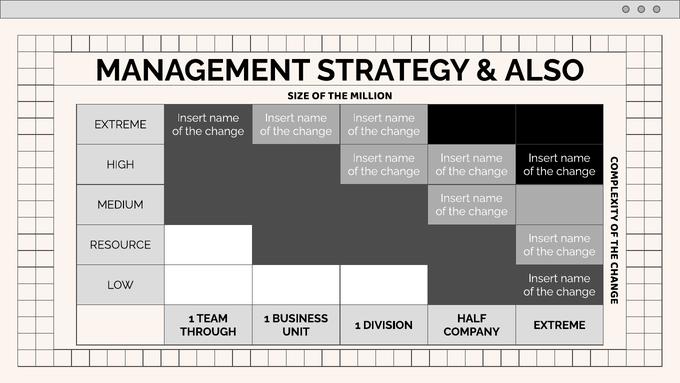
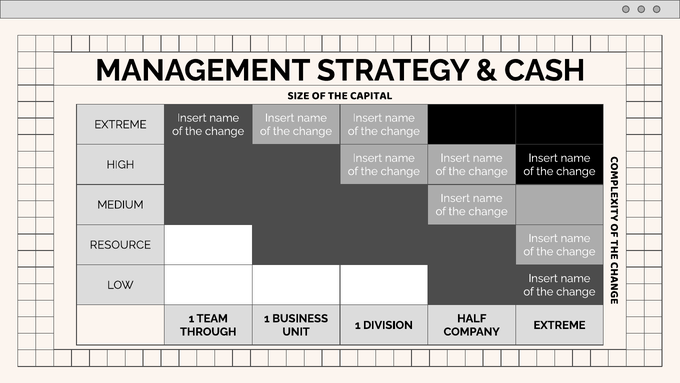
ALSO: ALSO -> CASH (545, 71)
MILLION: MILLION -> CAPITAL (371, 95)
